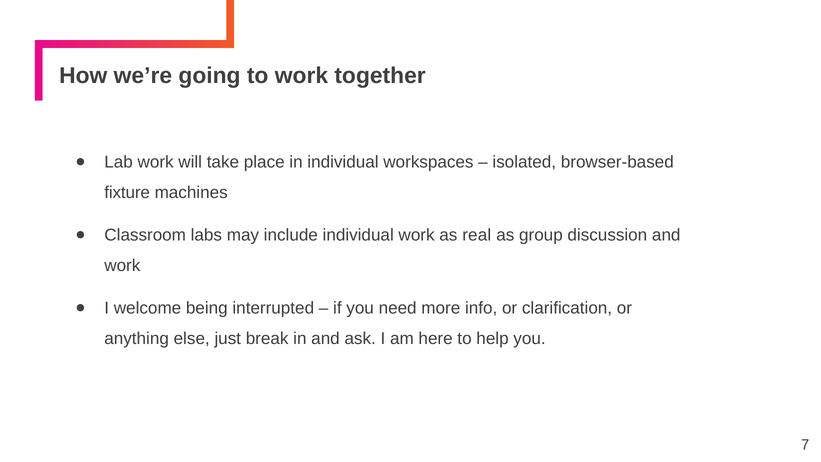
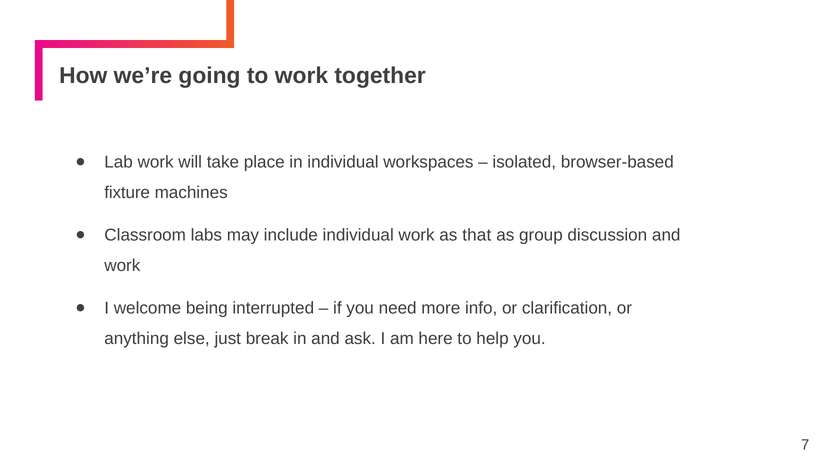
real: real -> that (477, 235)
